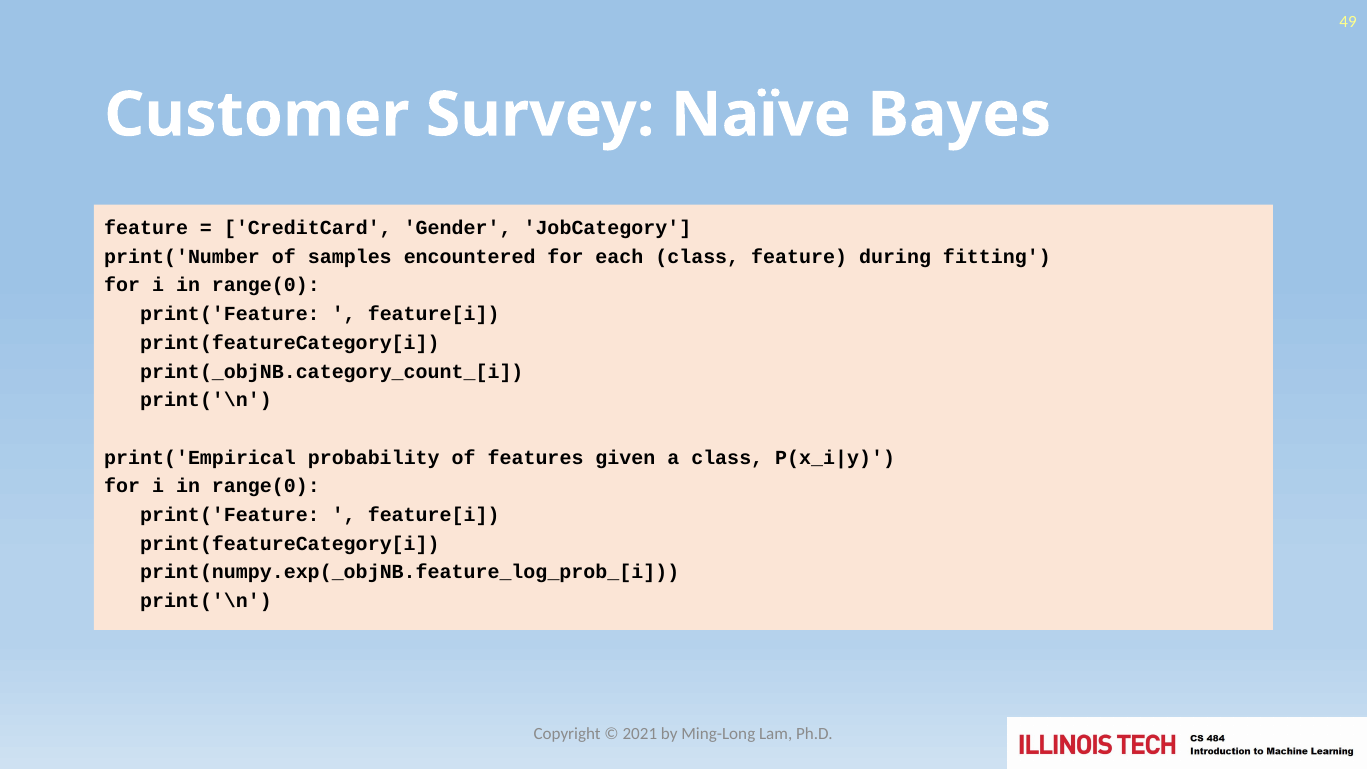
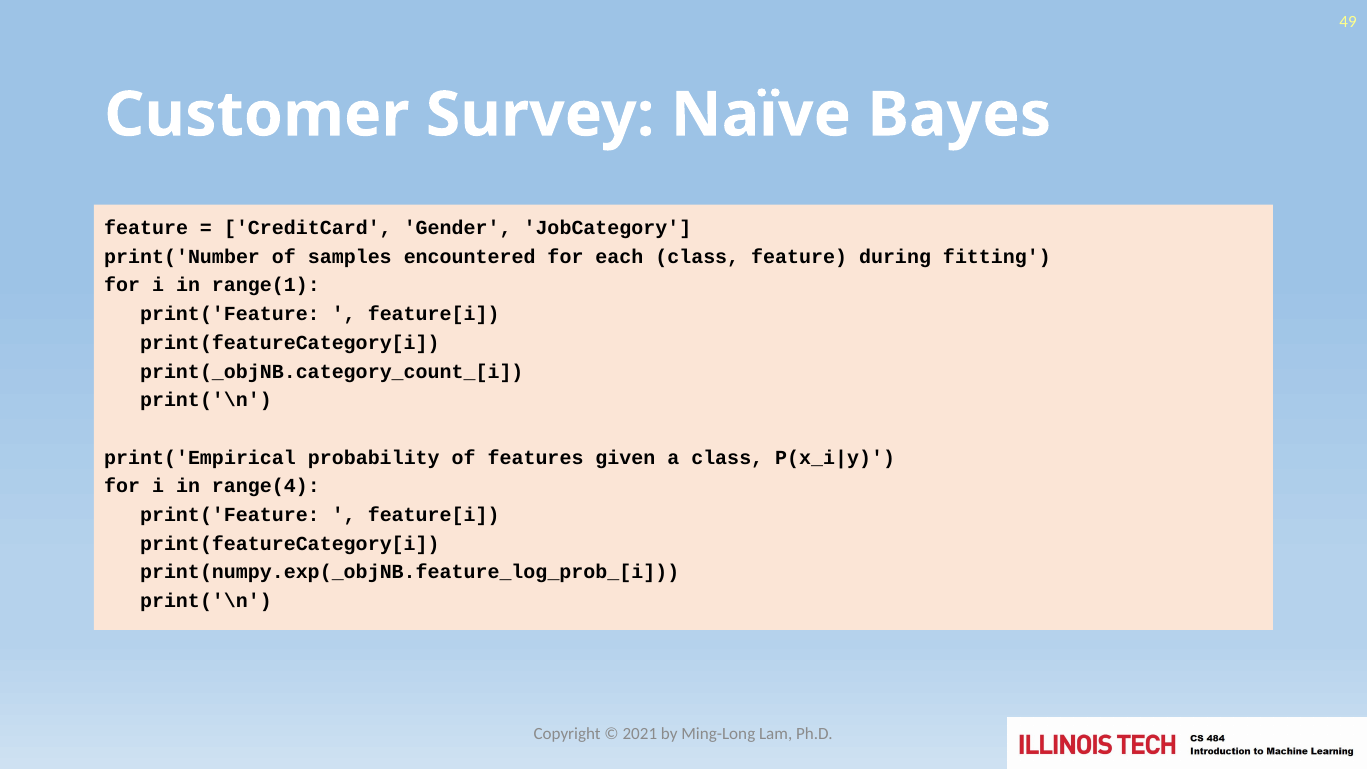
range(0: range(0 -> range(1 (266, 285)
range(0: range(0 -> range(4 (266, 486)
